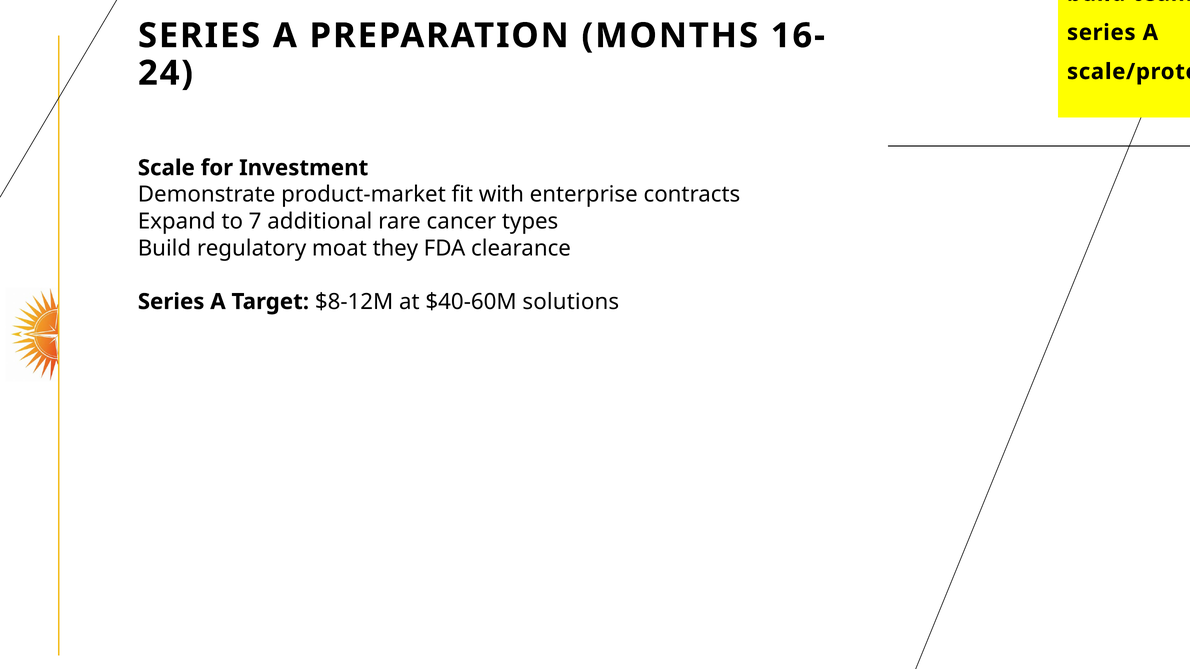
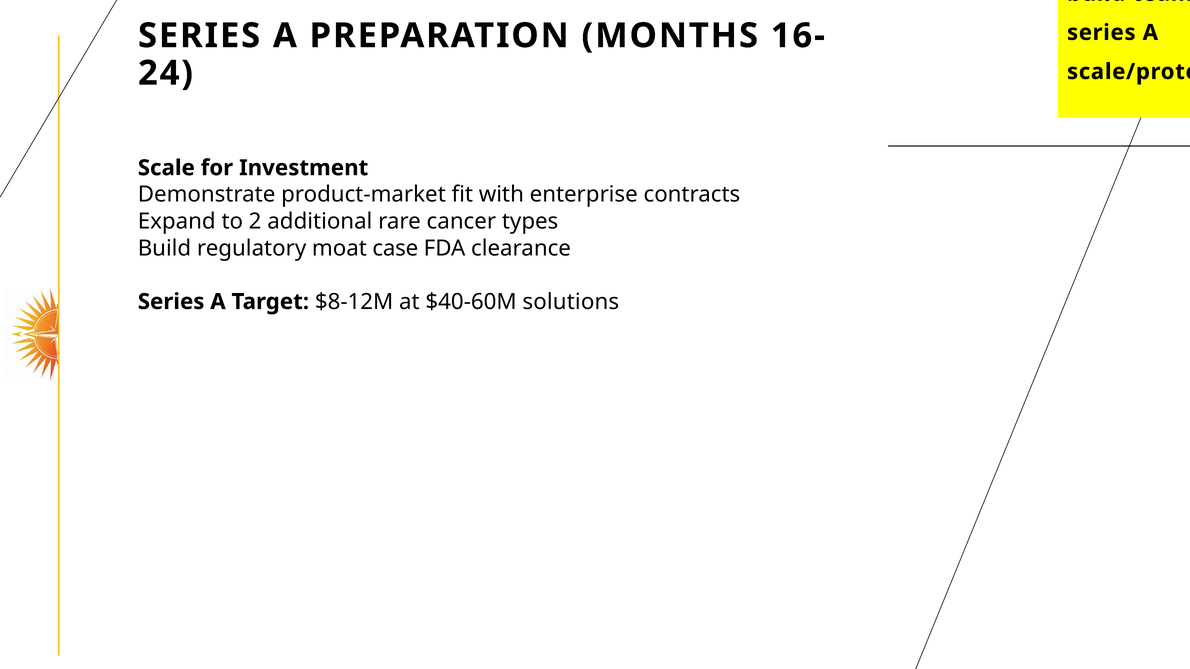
7: 7 -> 2 (255, 222)
they: they -> case (395, 248)
